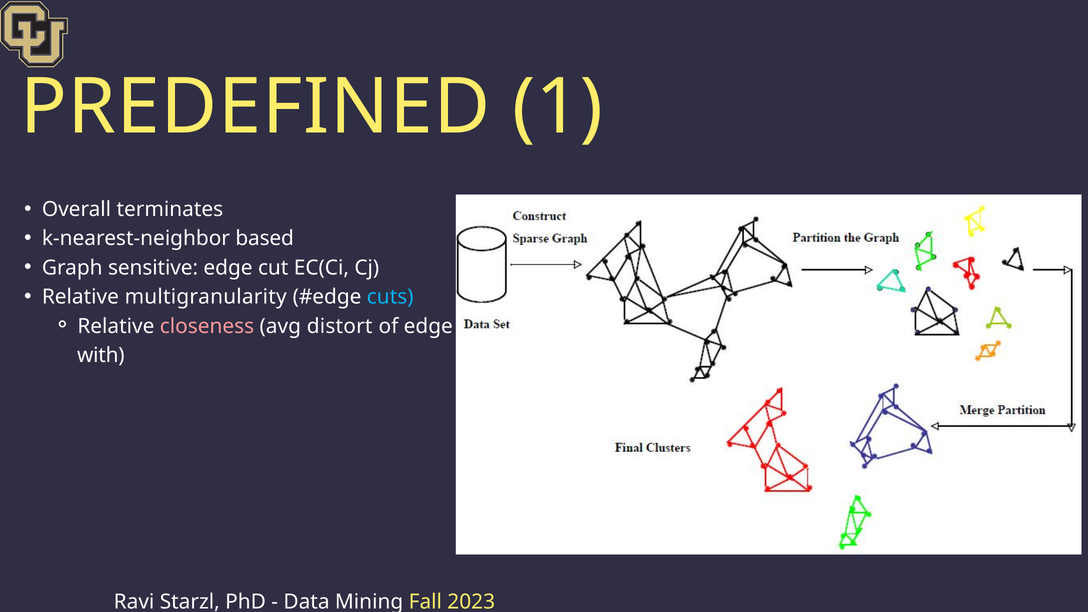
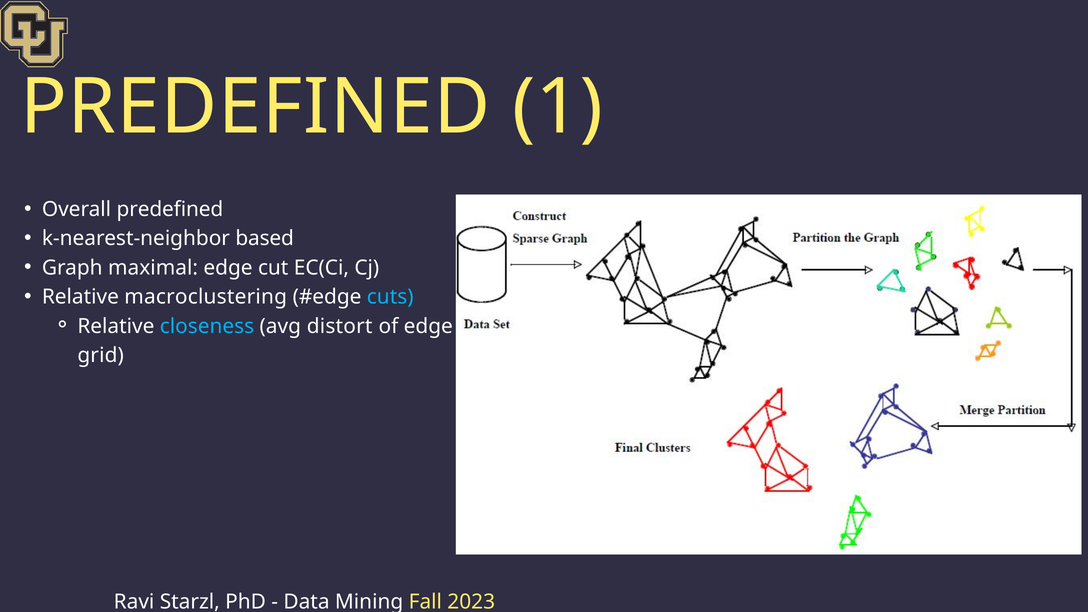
Overall terminates: terminates -> predefined (170, 209)
sensitive: sensitive -> maximal (153, 268)
multigranularity: multigranularity -> macroclustering (206, 297)
closeness colour: pink -> light blue (207, 326)
with: with -> grid (101, 355)
